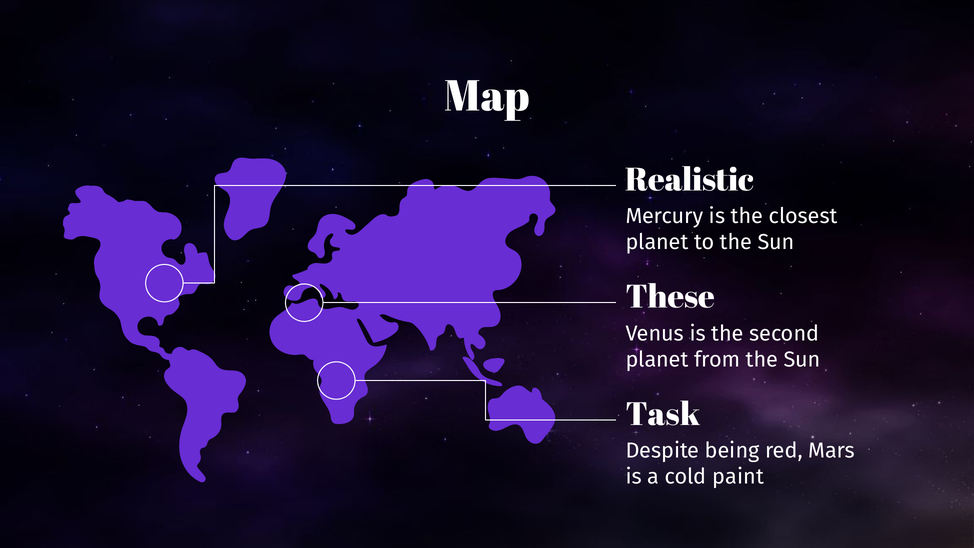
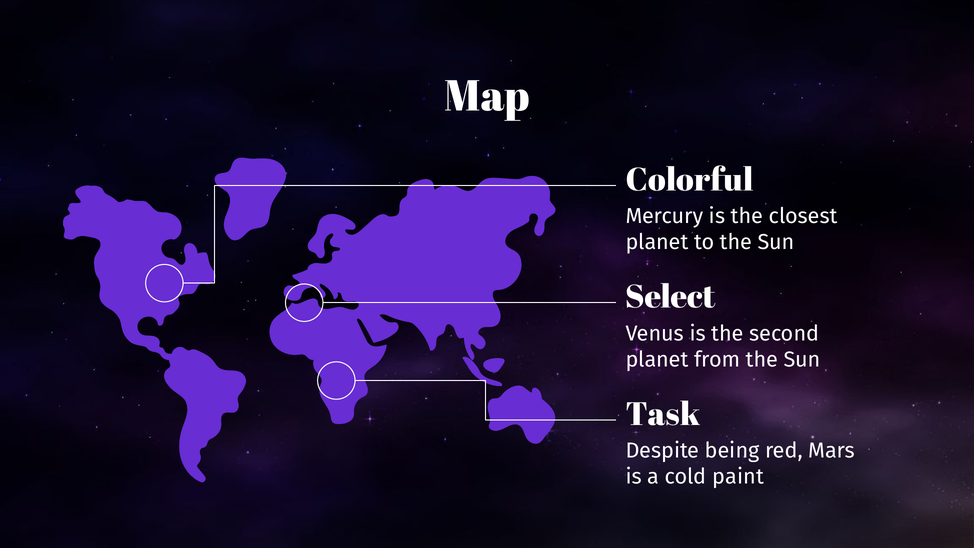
Realistic: Realistic -> Colorful (689, 180)
These: These -> Select (670, 297)
